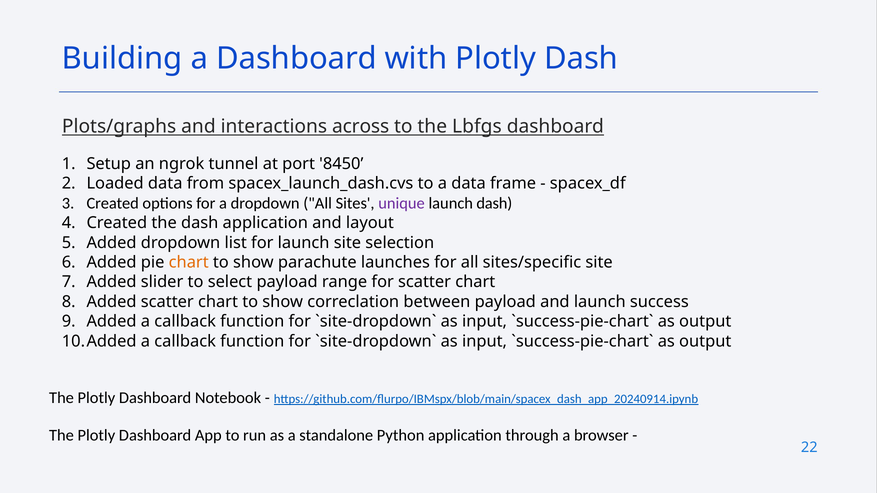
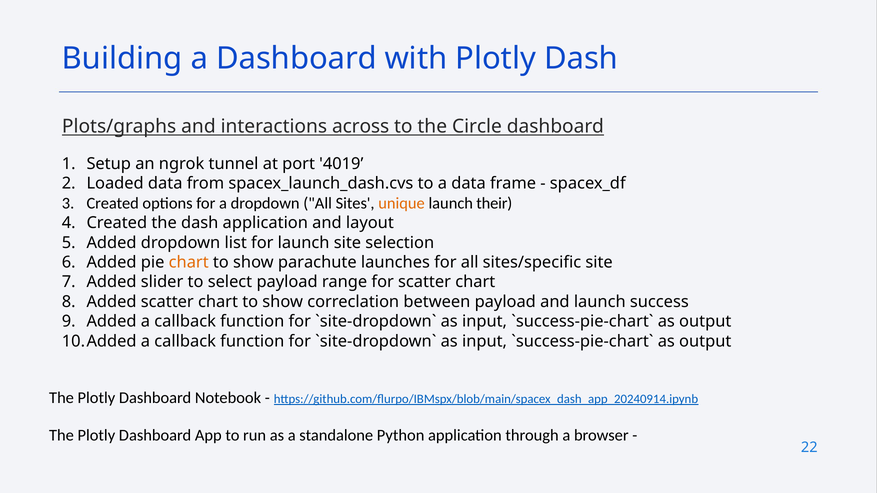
Lbfgs: Lbfgs -> Circle (477, 127)
8450: 8450 -> 4019 (341, 164)
unique colour: purple -> orange (402, 203)
launch dash: dash -> their (494, 203)
